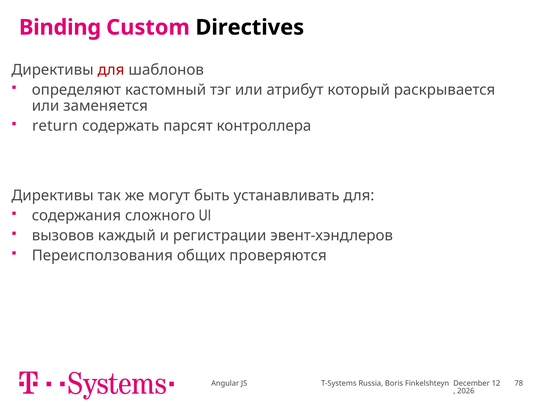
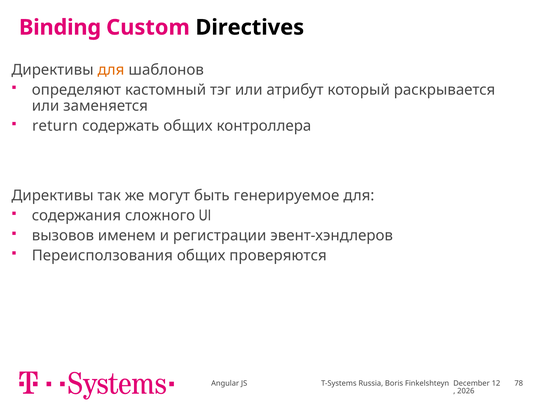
для colour: red -> orange (111, 70)
содержать парсят: парсят -> общих (188, 126)
устанавливать: устанавливать -> генерируемое (286, 196)
каждый: каждый -> именем (127, 236)
